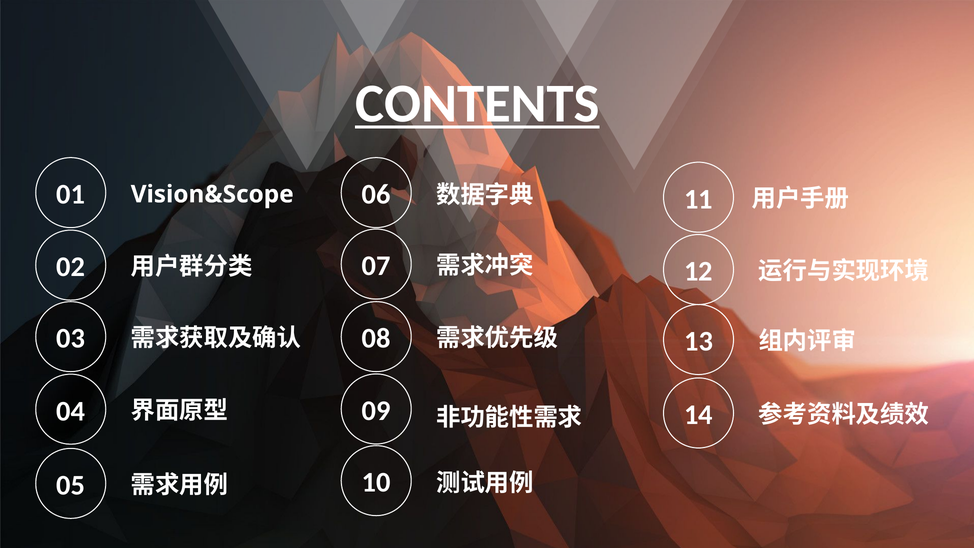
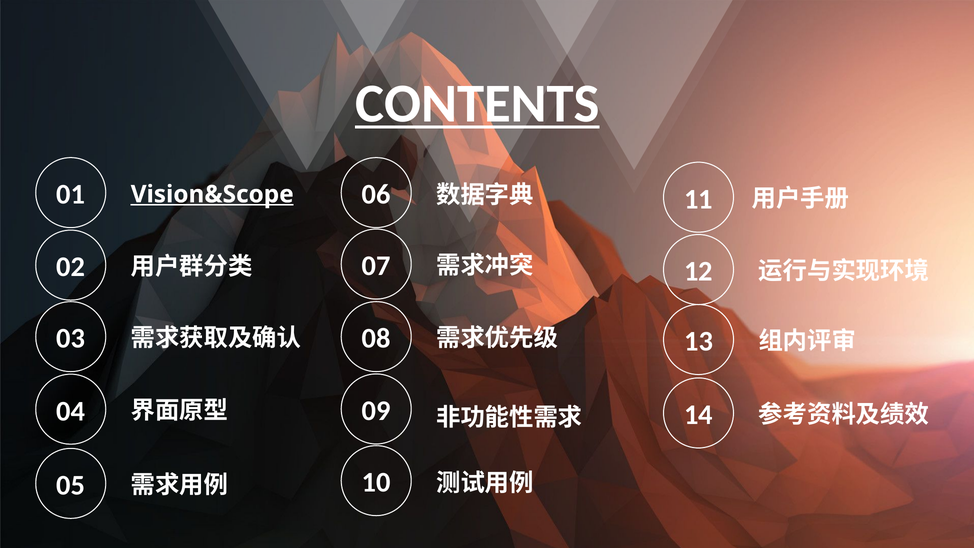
Vision&Scope underline: none -> present (212, 194)
